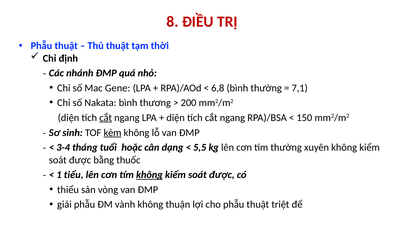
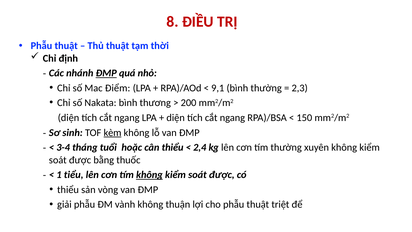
ĐMP underline: none -> present (106, 73)
Gene: Gene -> Điểm (118, 88)
6,8: 6,8 -> 9,1 (218, 88)
7,1: 7,1 -> 2,3 (300, 88)
cắt underline: present -> none (106, 118)
cân dạng: dạng -> thiểu (173, 147)
5,5: 5,5 -> 2,4 (200, 147)
